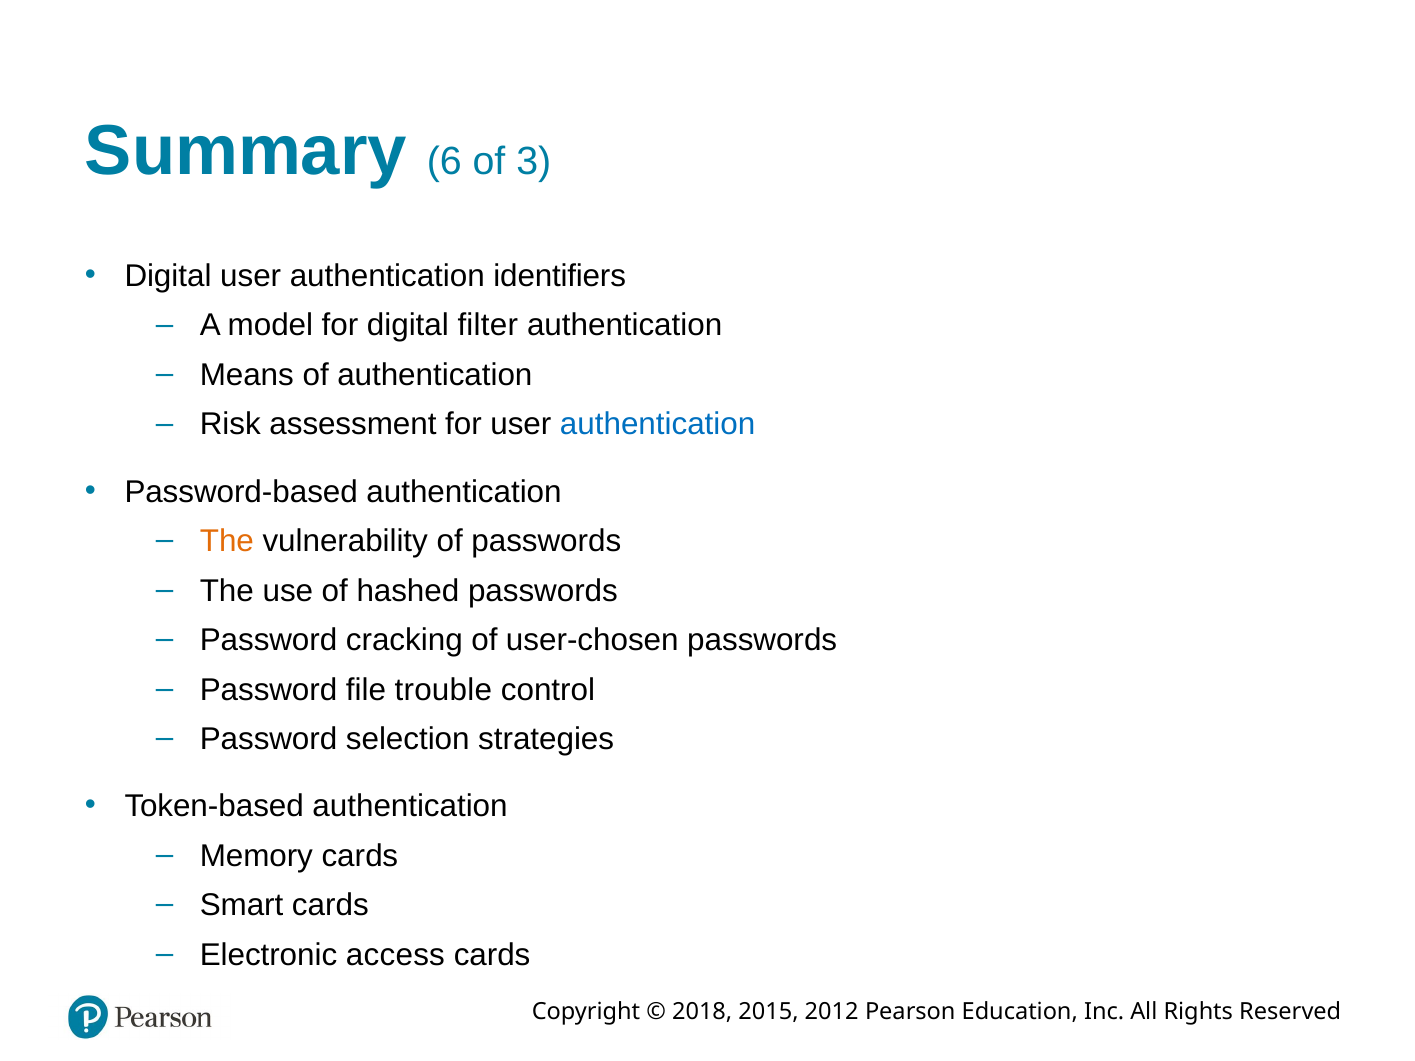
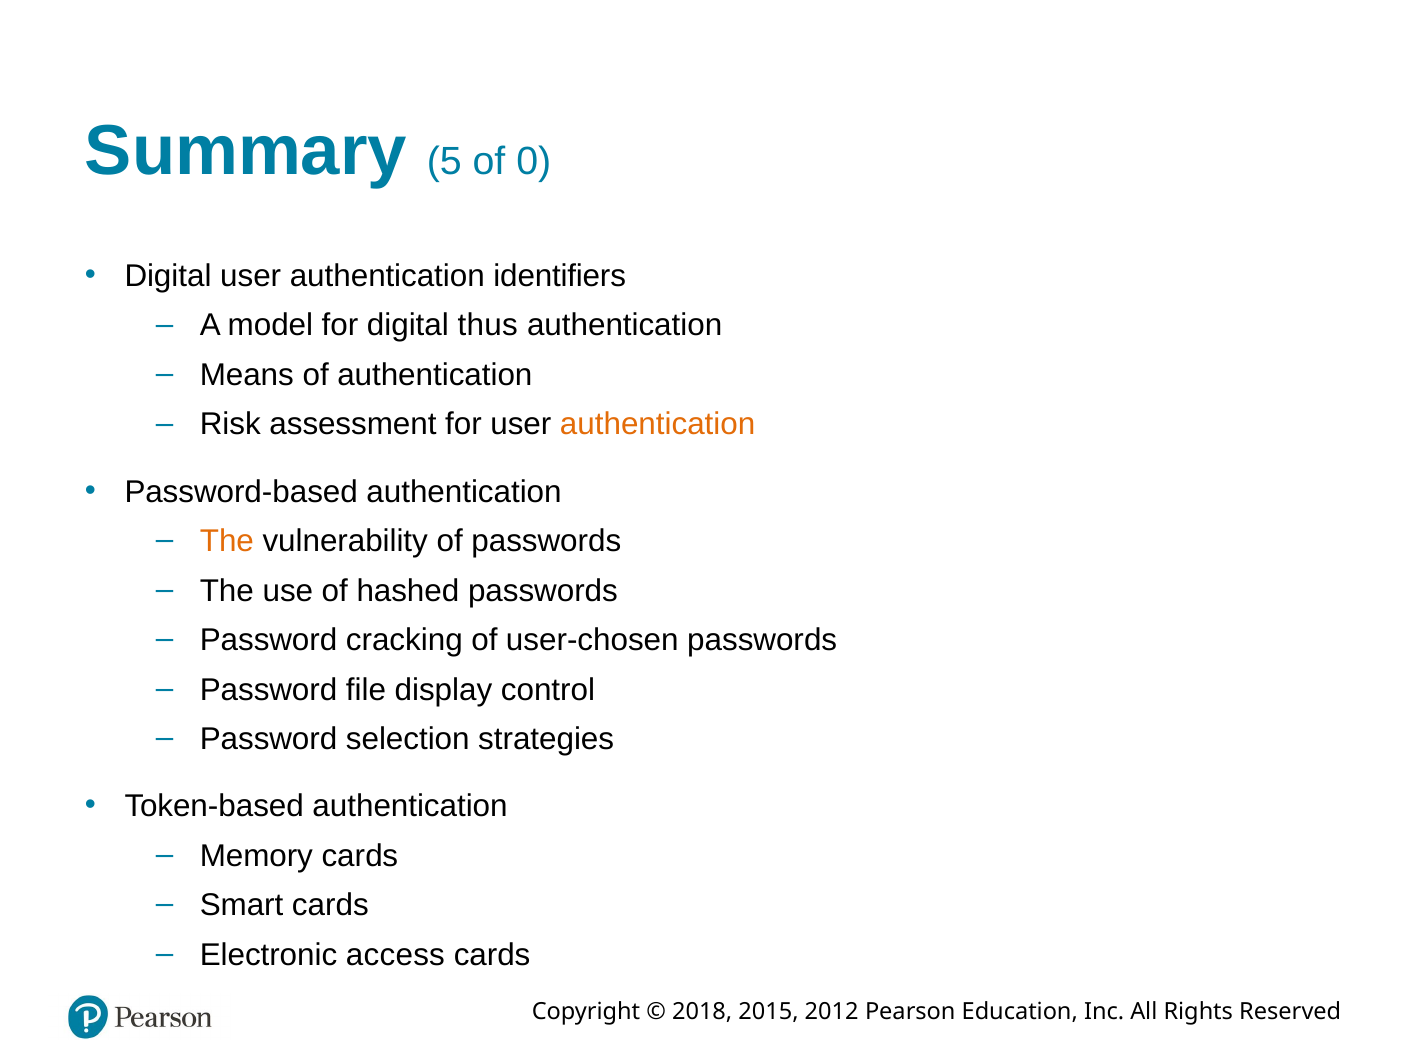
6: 6 -> 5 (444, 162)
3: 3 -> 0 (534, 162)
filter: filter -> thus (488, 326)
authentication colour: blue -> orange (658, 425)
trouble: trouble -> display (443, 690)
